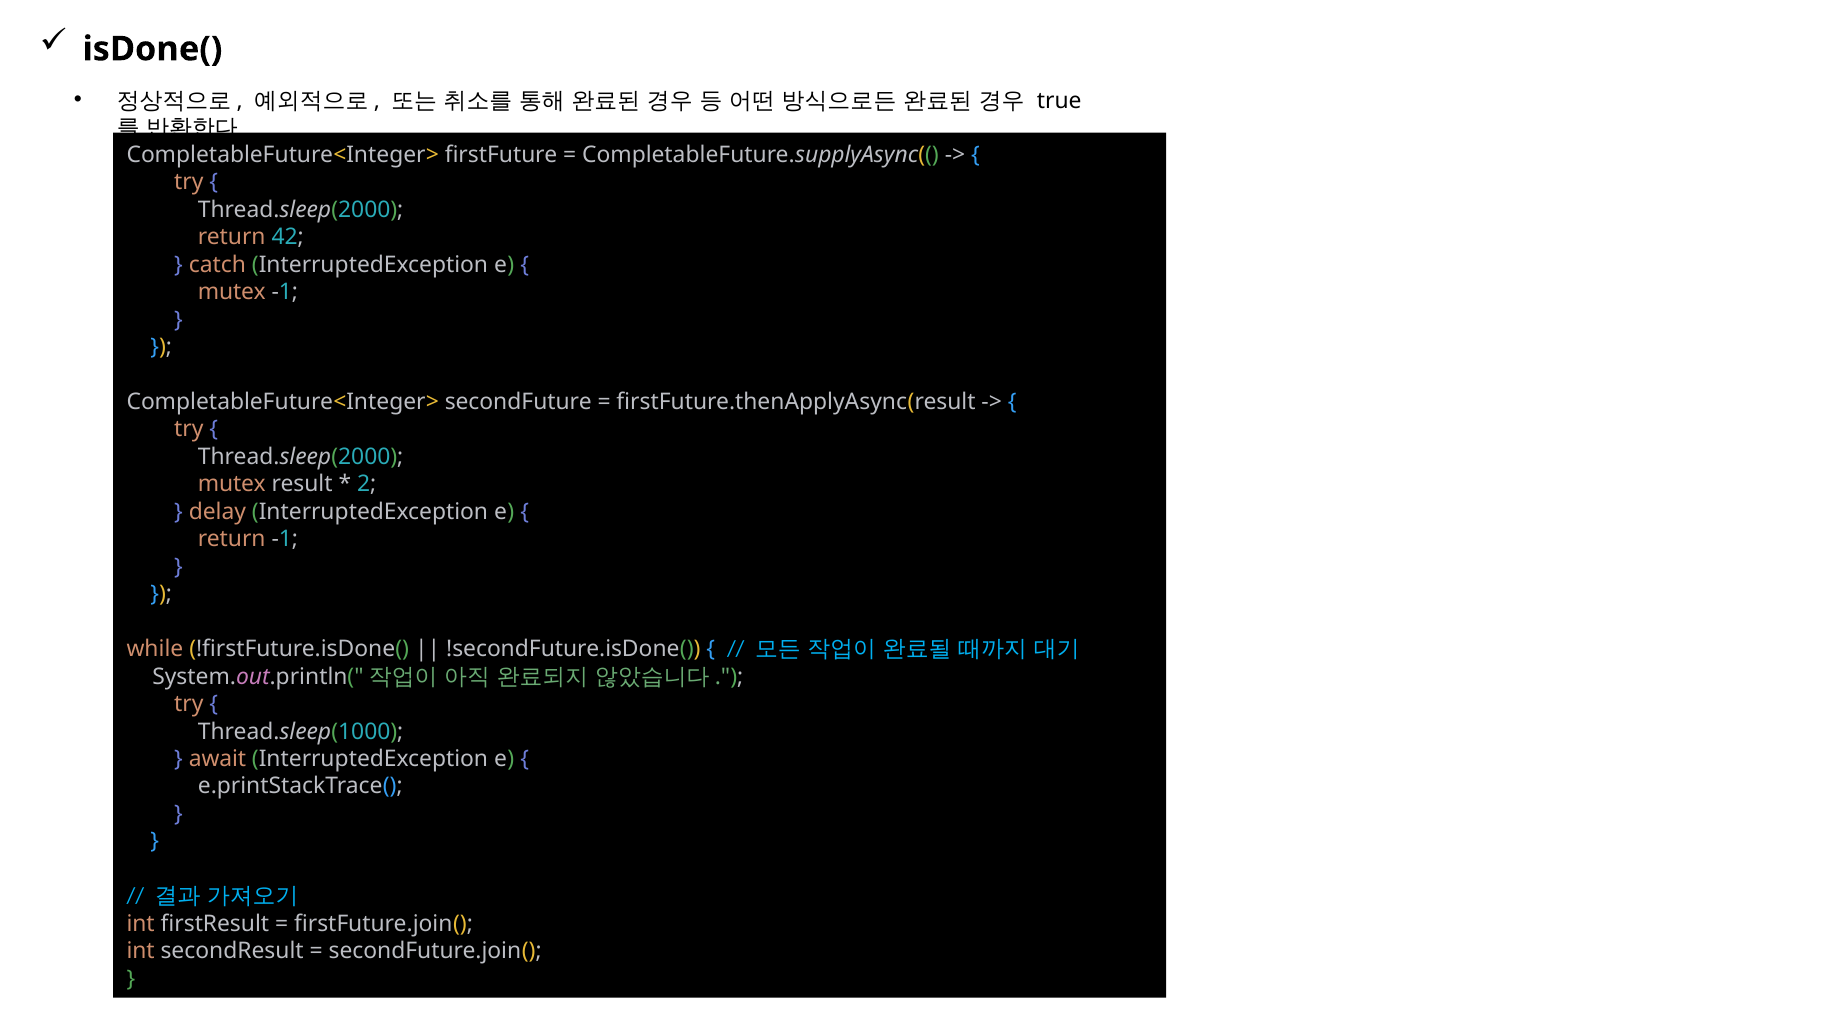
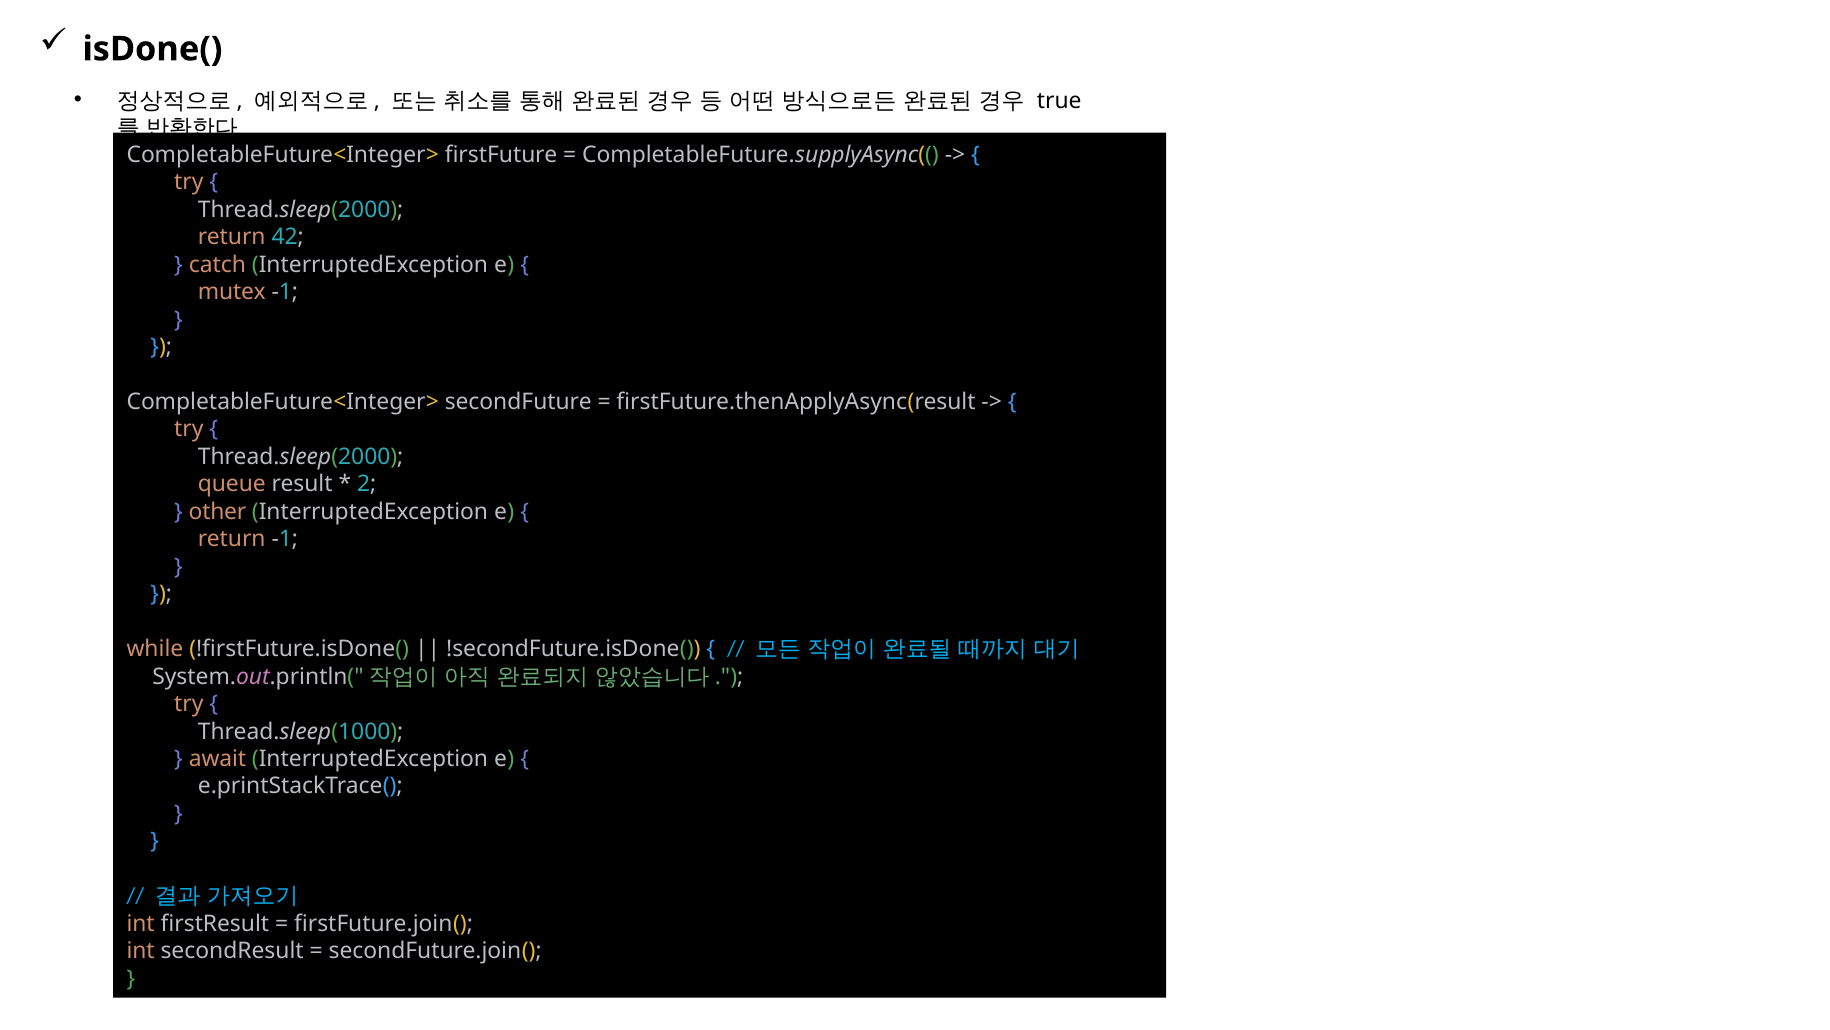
mutex: mutex -> queue (232, 484)
delay: delay -> other (218, 511)
